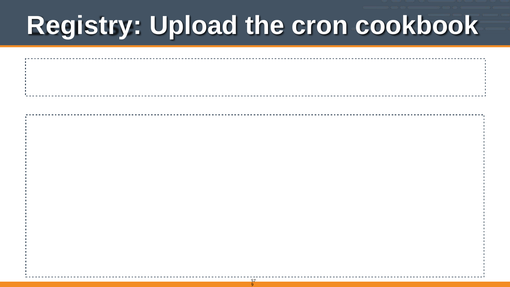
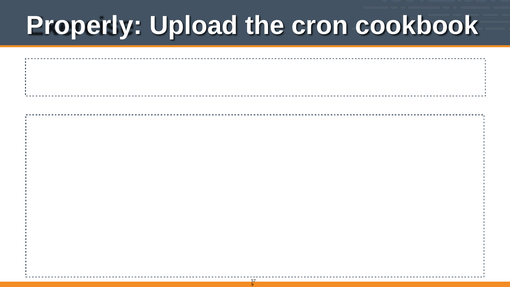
Registry: Registry -> Properly (84, 26)
